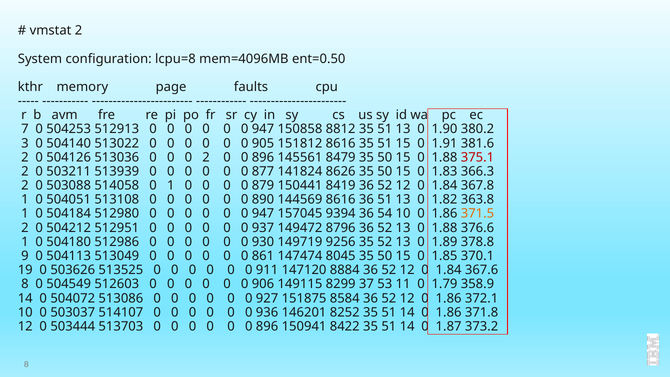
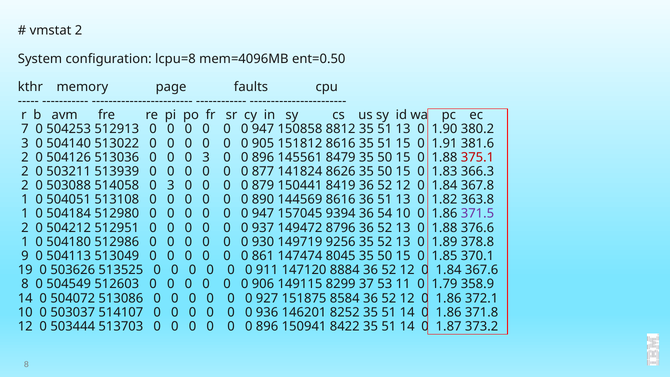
0 0 2: 2 -> 3 (206, 157)
514058 0 1: 1 -> 3 (171, 185)
371.5 colour: orange -> purple (477, 214)
